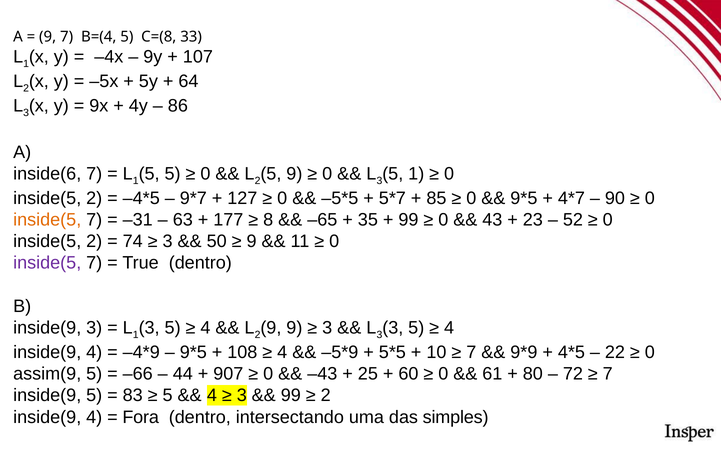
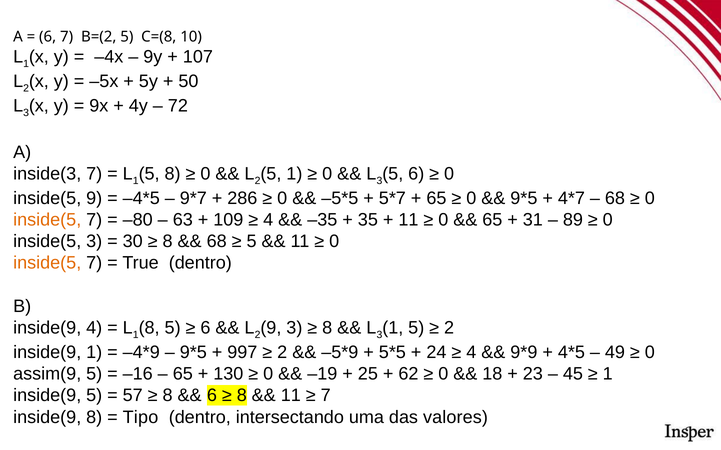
9: 9 -> 6 (48, 37)
B=(4: B=(4 -> B=(2 (99, 37)
33: 33 -> 10 (191, 37)
64: 64 -> 50 (188, 81)
86: 86 -> 72 (178, 106)
inside(6: inside(6 -> inside(3 (47, 174)
5 5: 5 -> 8 (173, 174)
5 9: 9 -> 1 (294, 174)
5 1: 1 -> 6 (416, 174)
2: 2 -> 9 (94, 198)
127: 127 -> 286 (242, 198)
85: 85 -> 65 (436, 198)
90: 90 -> 68 (615, 198)
–31: –31 -> –80 (138, 220)
177: 177 -> 109 (228, 220)
8: 8 -> 4 (268, 220)
–65: –65 -> –35 (322, 220)
99: 99 -> 11 (408, 220)
43: 43 -> 65 (492, 220)
23: 23 -> 31 (533, 220)
52: 52 -> 89 (573, 220)
2: 2 -> 3 (94, 242)
74: 74 -> 30 (133, 242)
3: 3 -> 8 (168, 242)
50: 50 -> 68 (217, 242)
9: 9 -> 5 (252, 242)
inside(5 colour: purple -> orange (47, 263)
inside(9 3: 3 -> 4 (94, 328)
3: 3 -> 8 (149, 328)
4: 4 -> 6 (205, 328)
9 9: 9 -> 3 (294, 328)
3: 3 -> 8 (327, 328)
3: 3 -> 1 (393, 328)
4: 4 -> 2 (449, 328)
4: 4 -> 1 (94, 353)
108: 108 -> 997 (242, 353)
4: 4 -> 2 (282, 353)
10: 10 -> 24 (436, 353)
7: 7 -> 4 (471, 353)
22: 22 -> 49 (615, 353)
–66: –66 -> –16 (138, 374)
44: 44 -> 65 (183, 374)
907: 907 -> 130 (228, 374)
–43: –43 -> –19 (322, 374)
60: 60 -> 62 (408, 374)
61: 61 -> 18 (492, 374)
80: 80 -> 23 (533, 374)
72: 72 -> 45 (573, 374)
7: 7 -> 1 (608, 374)
83: 83 -> 57 (133, 396)
5: 5 -> 8 (168, 396)
4: 4 -> 6 (212, 396)
3: 3 -> 8 (242, 396)
99: 99 -> 11 (291, 396)
2: 2 -> 7 (326, 396)
4: 4 -> 8 (94, 418)
Fora: Fora -> Tipo (140, 418)
simples: simples -> valores (455, 418)
